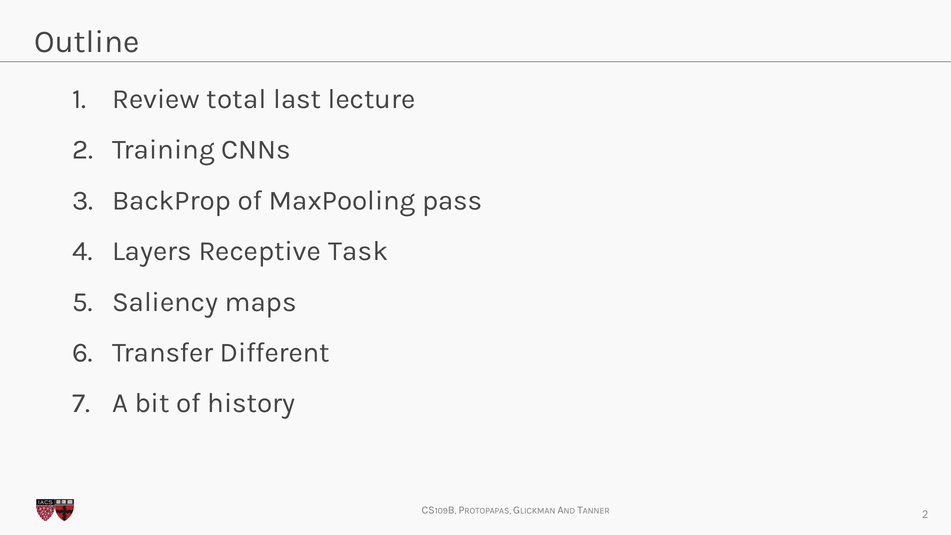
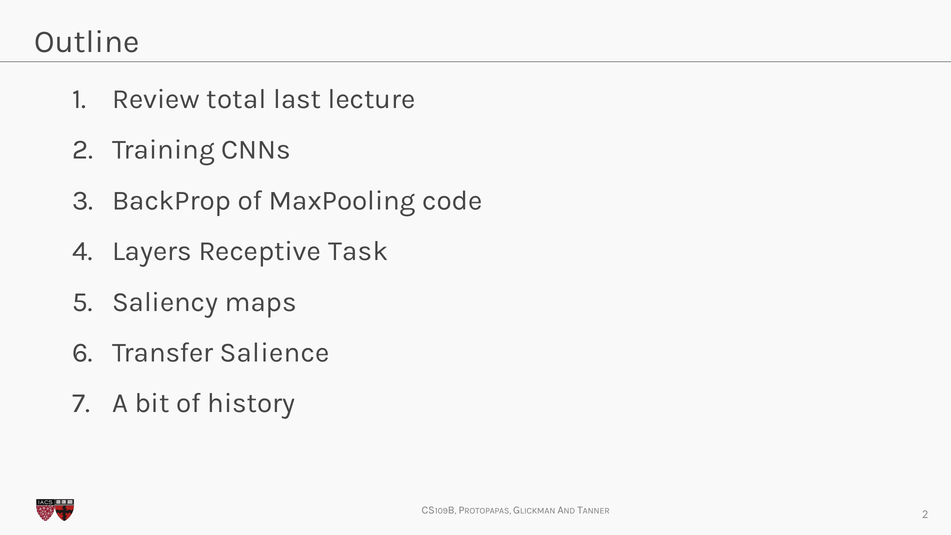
pass: pass -> code (452, 200)
Different: Different -> Salience (275, 353)
